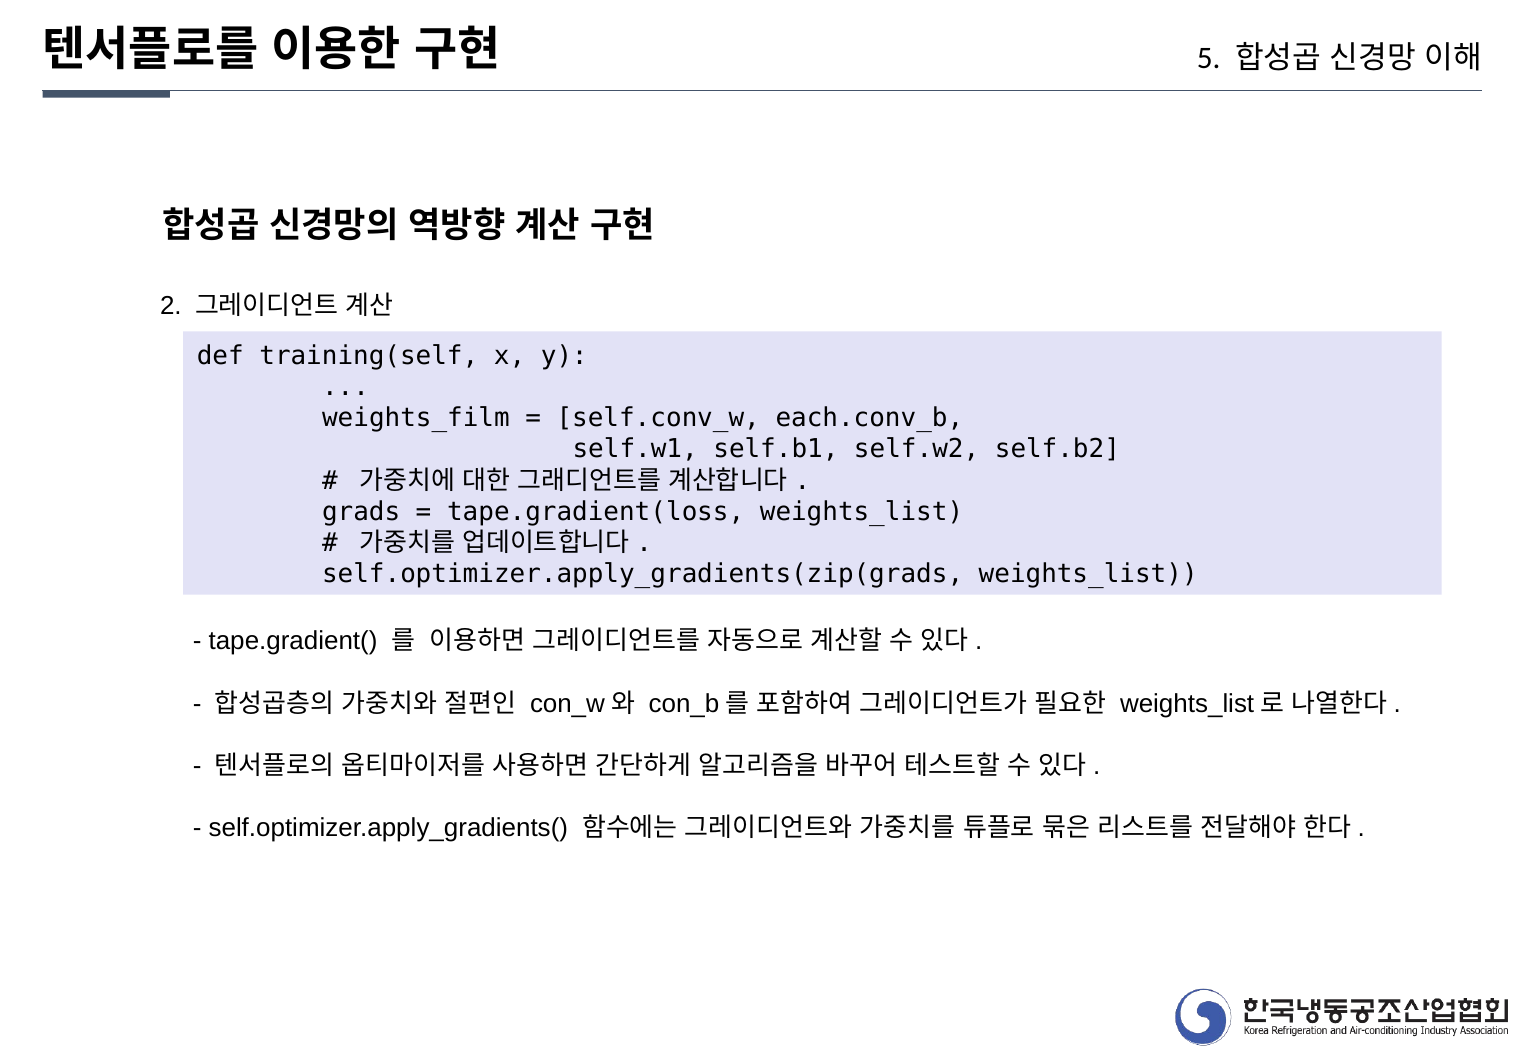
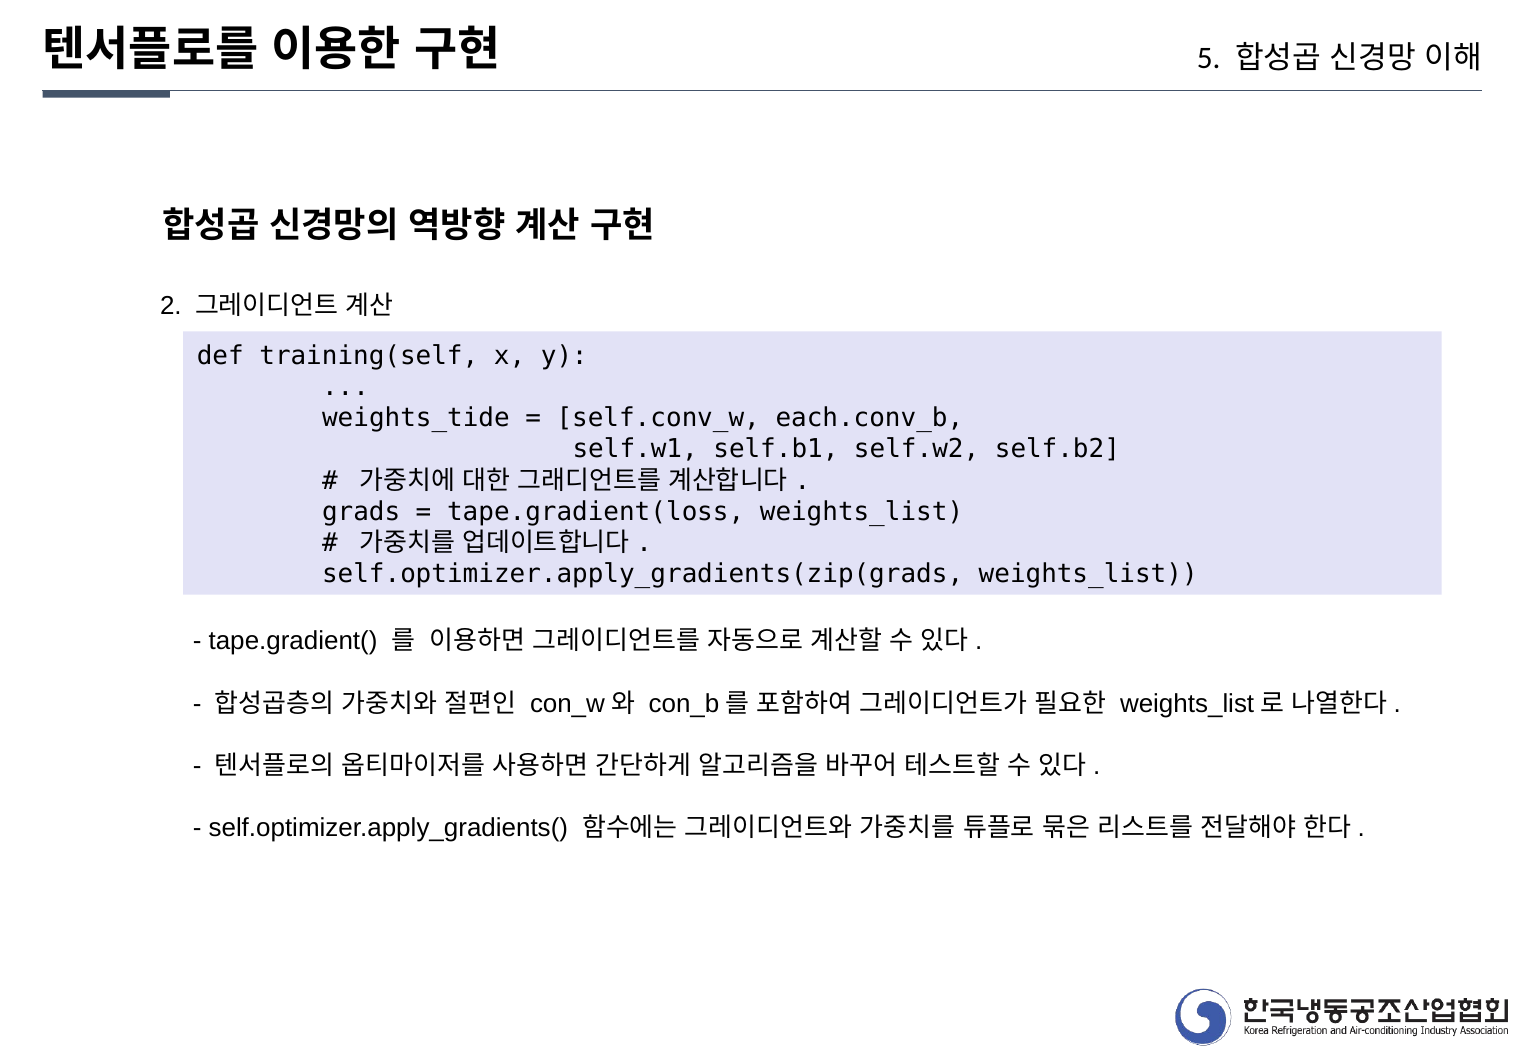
weights_film: weights_film -> weights_tide (416, 418)
